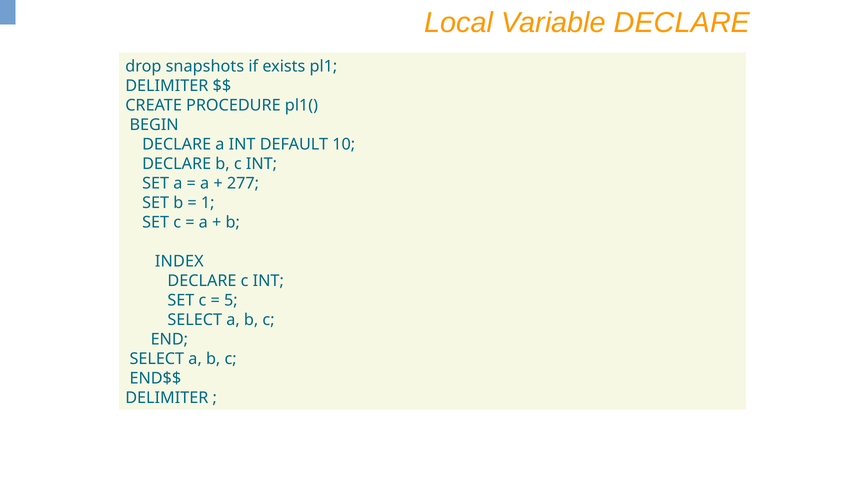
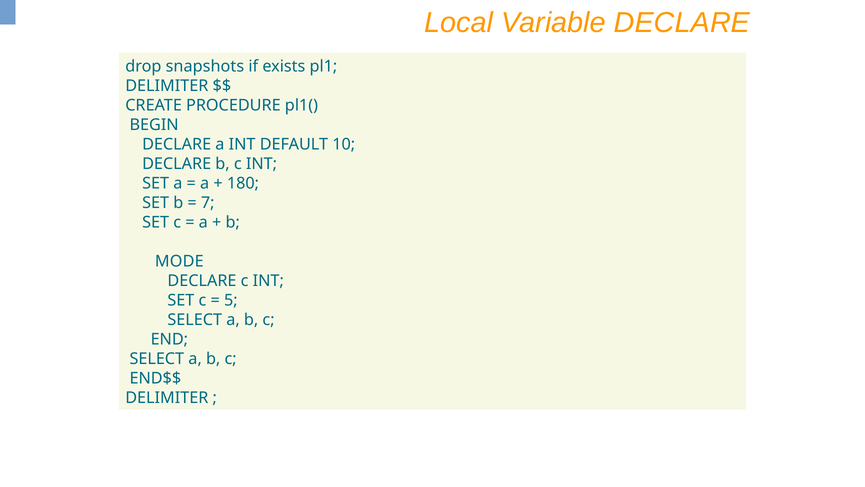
277: 277 -> 180 (243, 183)
1: 1 -> 7 (208, 203)
INDEX: INDEX -> MODE (179, 261)
